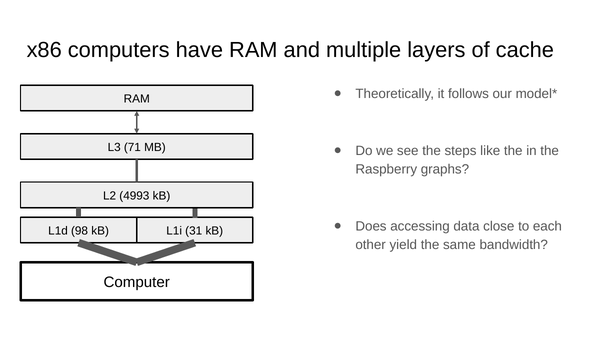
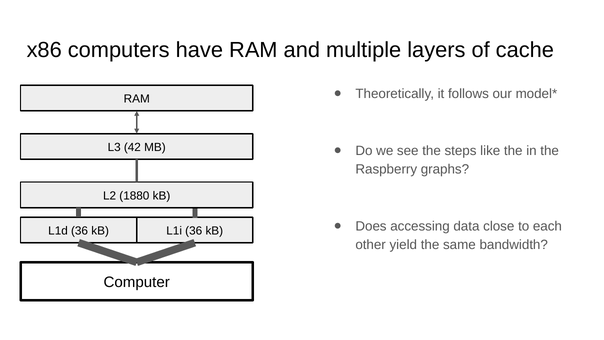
71: 71 -> 42 (132, 147)
4993: 4993 -> 1880 (134, 196)
L1d 98: 98 -> 36 (80, 231)
L1i 31: 31 -> 36 (194, 231)
